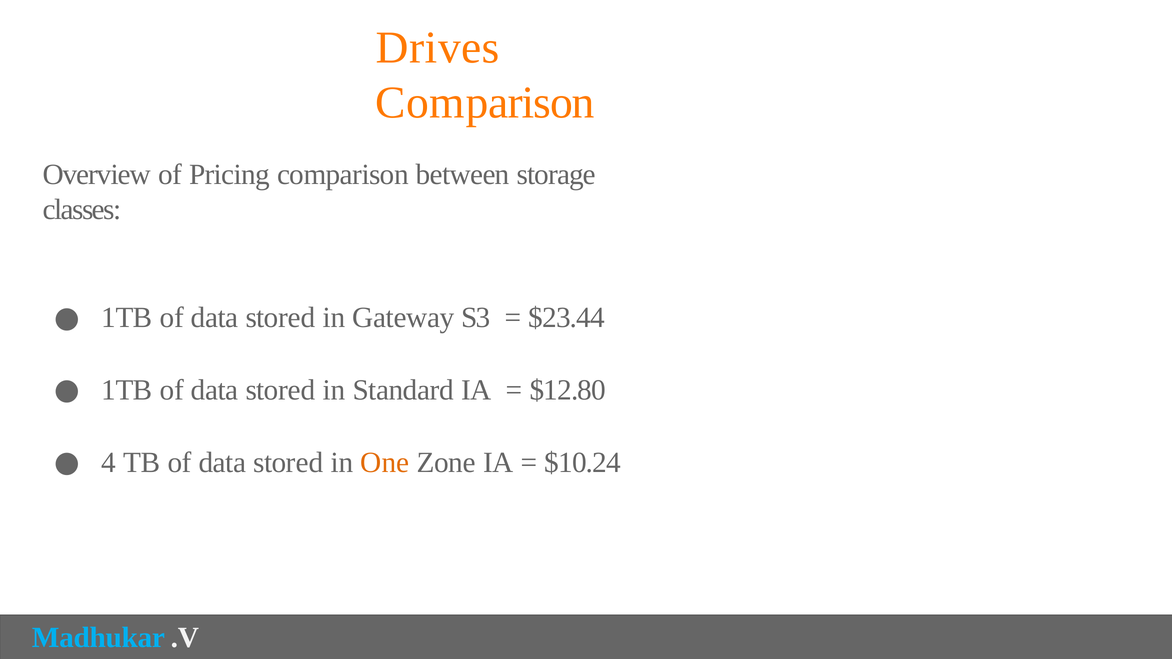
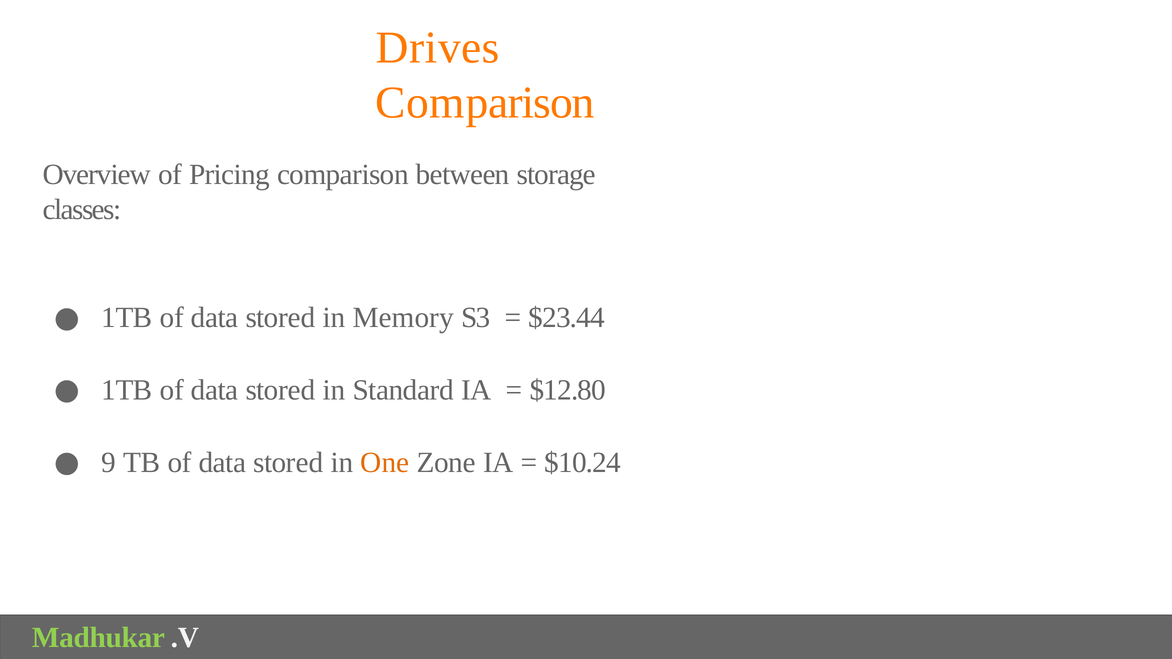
Gateway: Gateway -> Memory (403, 318)
4: 4 -> 9 (109, 463)
Madhukar colour: light blue -> light green (98, 638)
